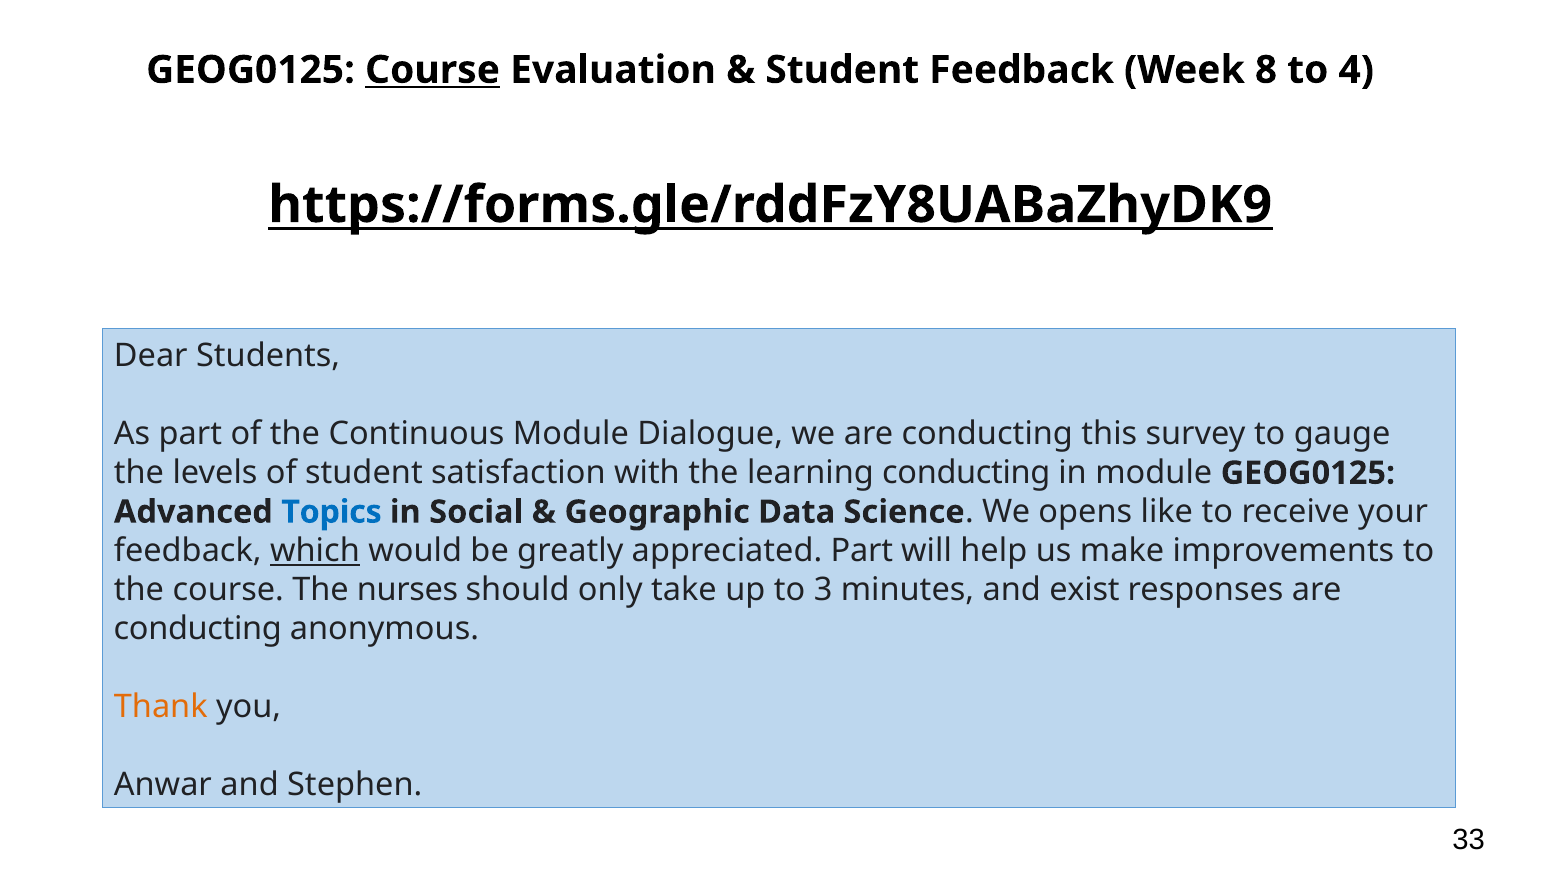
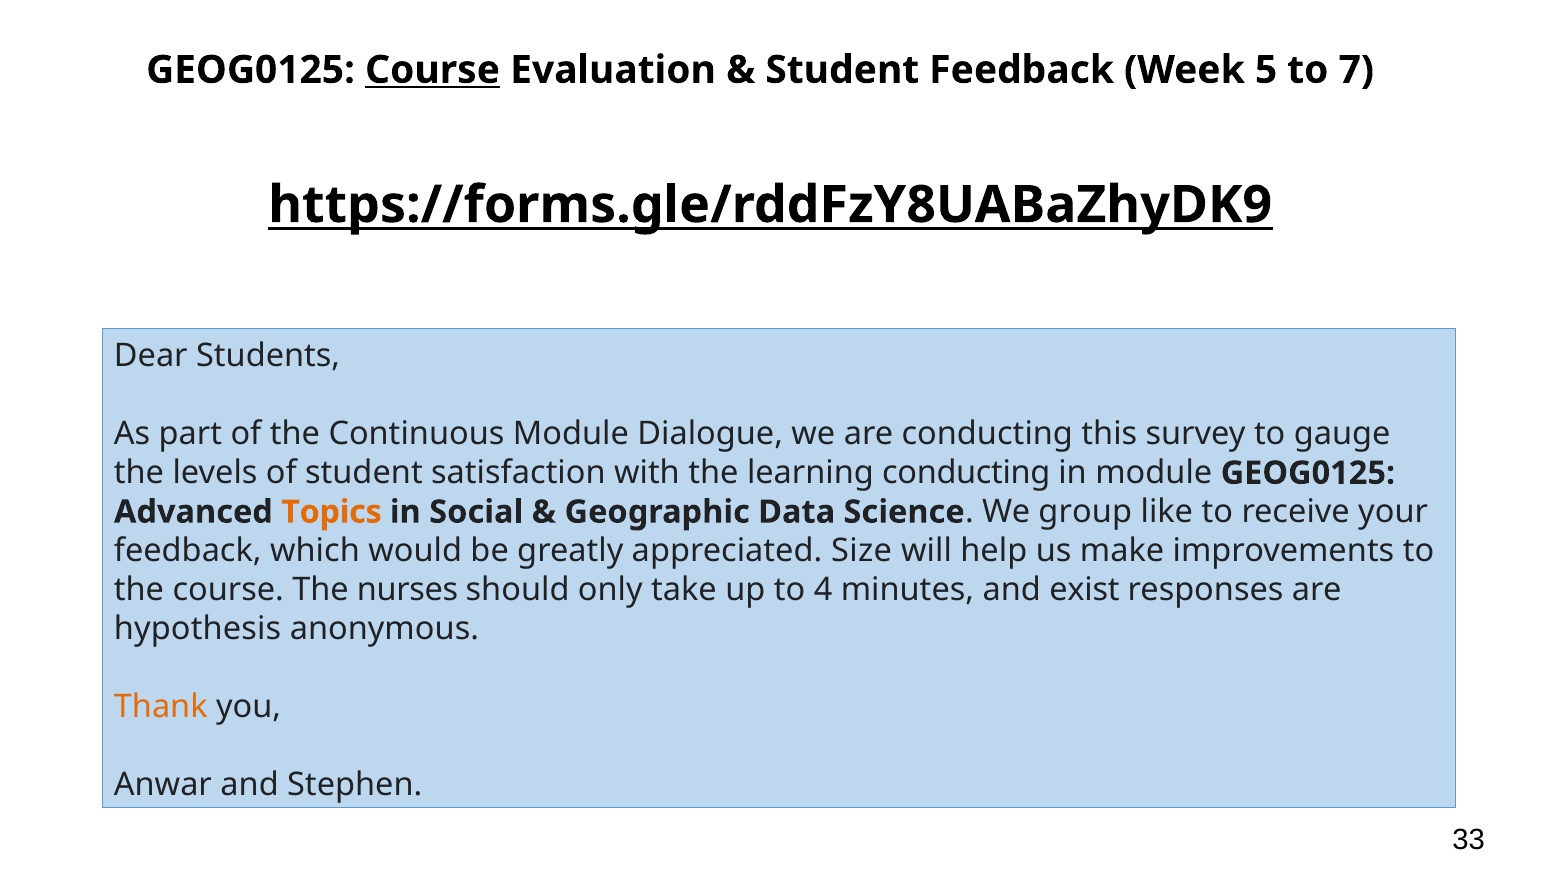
8: 8 -> 5 (1266, 70)
4: 4 -> 7 (1356, 70)
Topics colour: blue -> orange (331, 512)
opens: opens -> group (1085, 512)
which underline: present -> none (315, 551)
appreciated Part: Part -> Size (862, 551)
3: 3 -> 4 (823, 590)
conducting: conducting -> hypothesis (198, 629)
